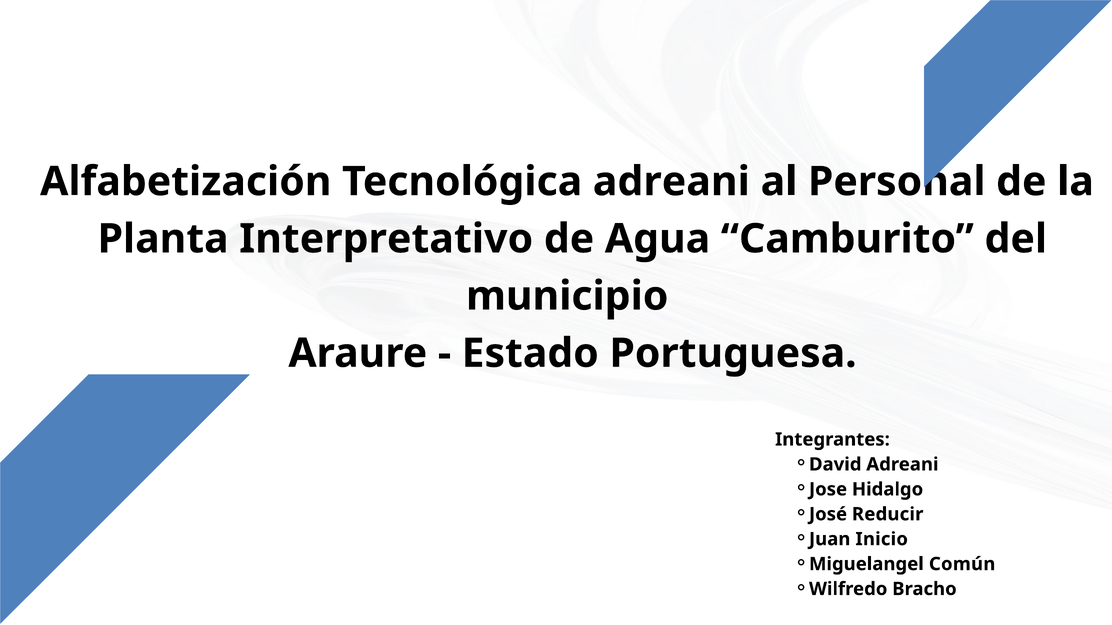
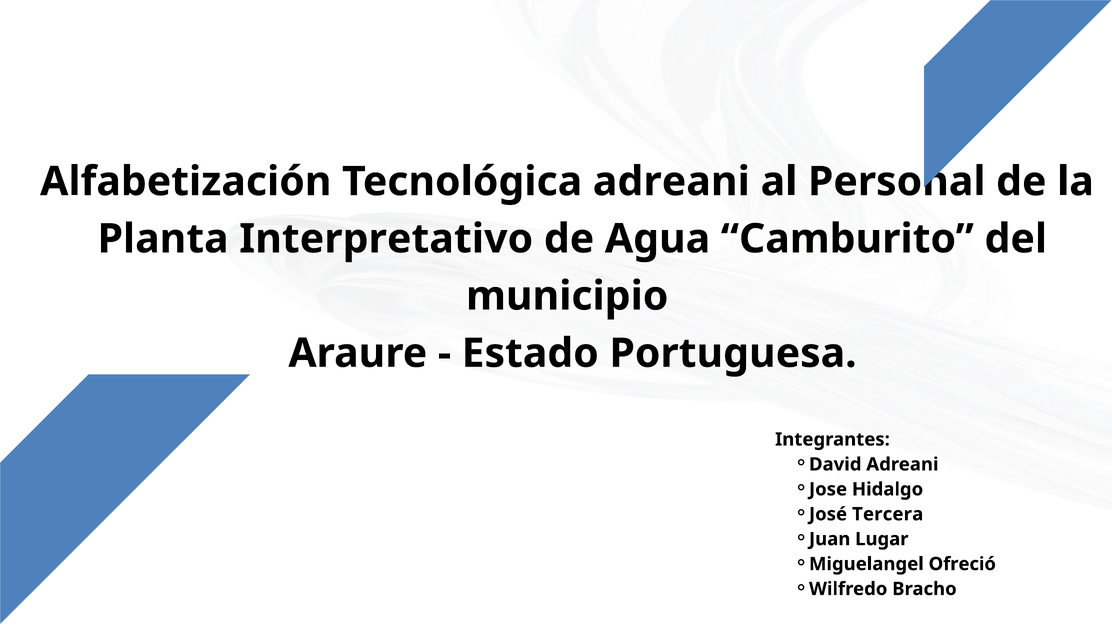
Reducir: Reducir -> Tercera (888, 515)
Inicio: Inicio -> Lugar (882, 540)
Común: Común -> Ofreció (962, 564)
